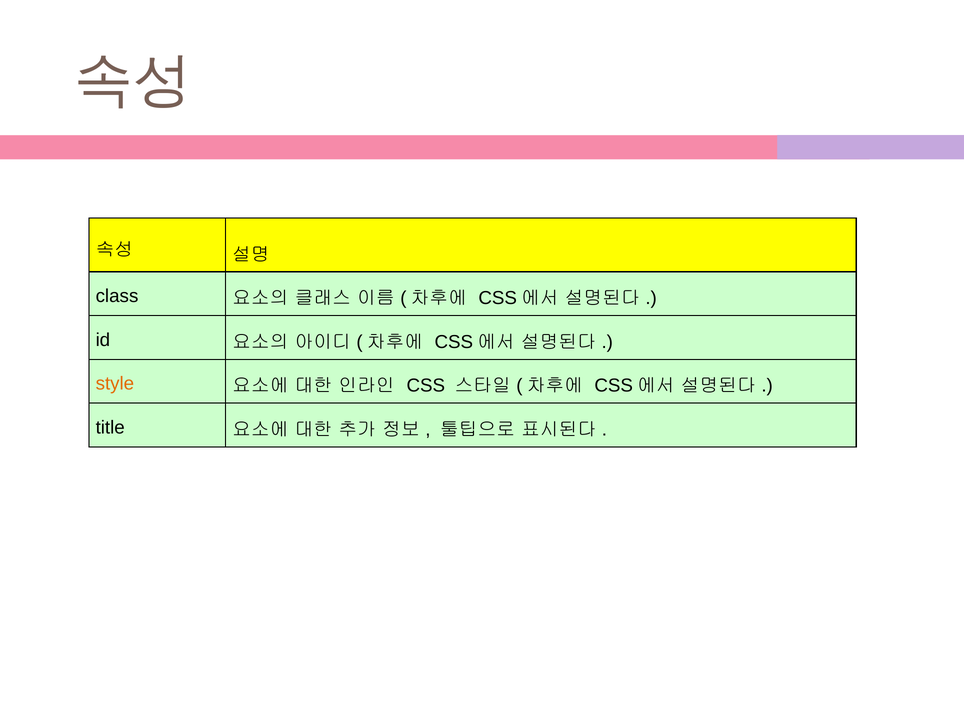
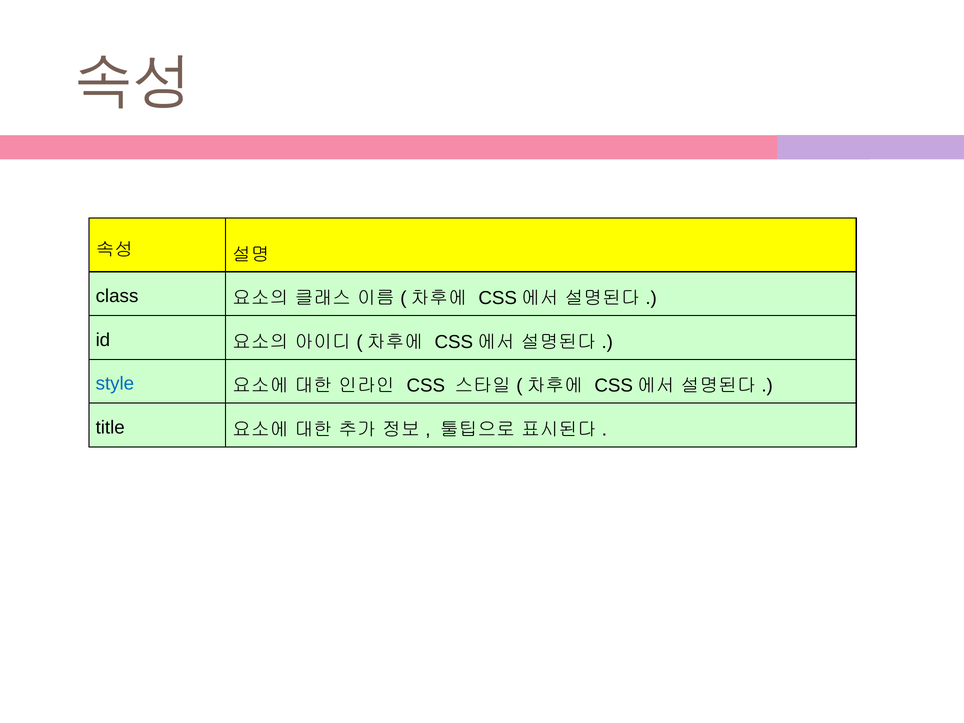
style colour: orange -> blue (115, 384)
